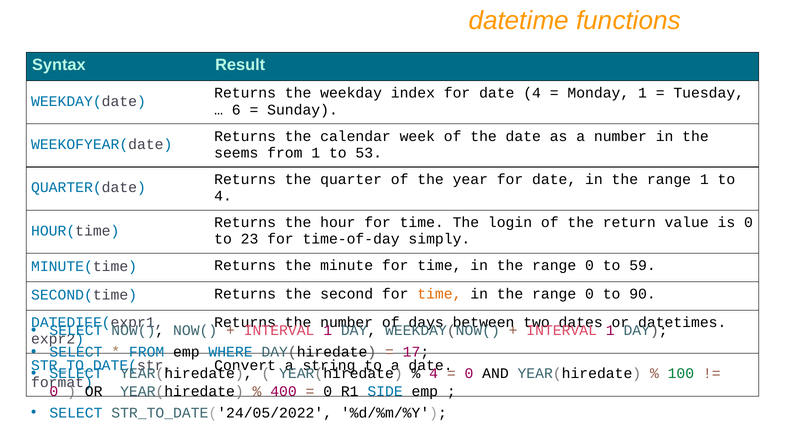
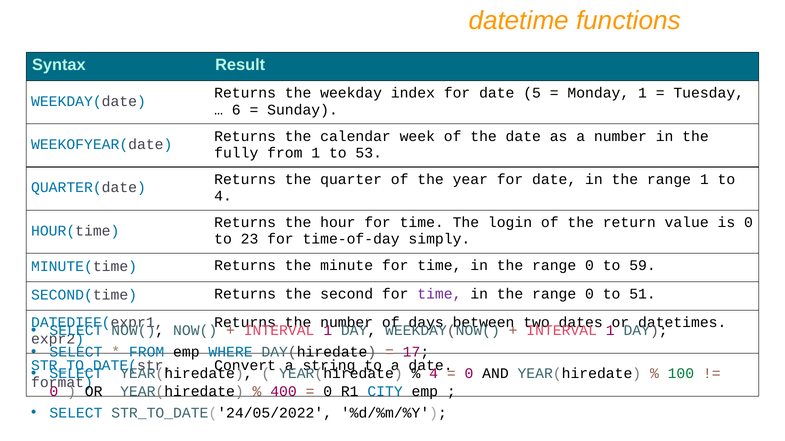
date 4: 4 -> 5 (532, 93)
seems: seems -> fully (236, 153)
time colour: orange -> purple (439, 294)
90: 90 -> 51 (643, 294)
SIDE: SIDE -> CITY (385, 392)
